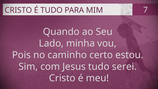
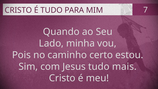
serei: serei -> mais (124, 66)
